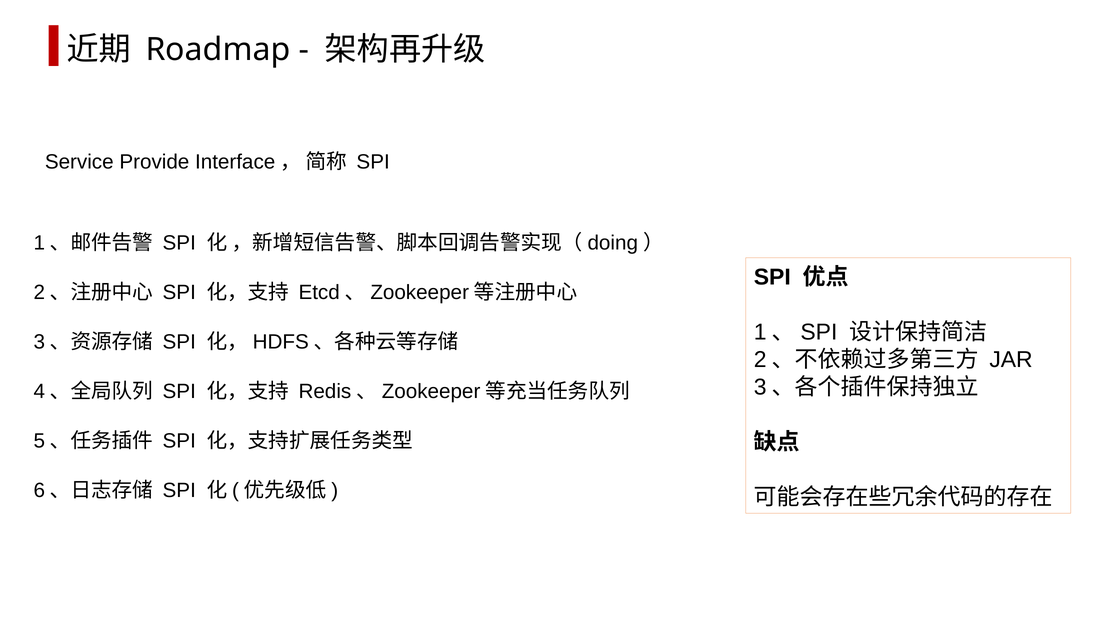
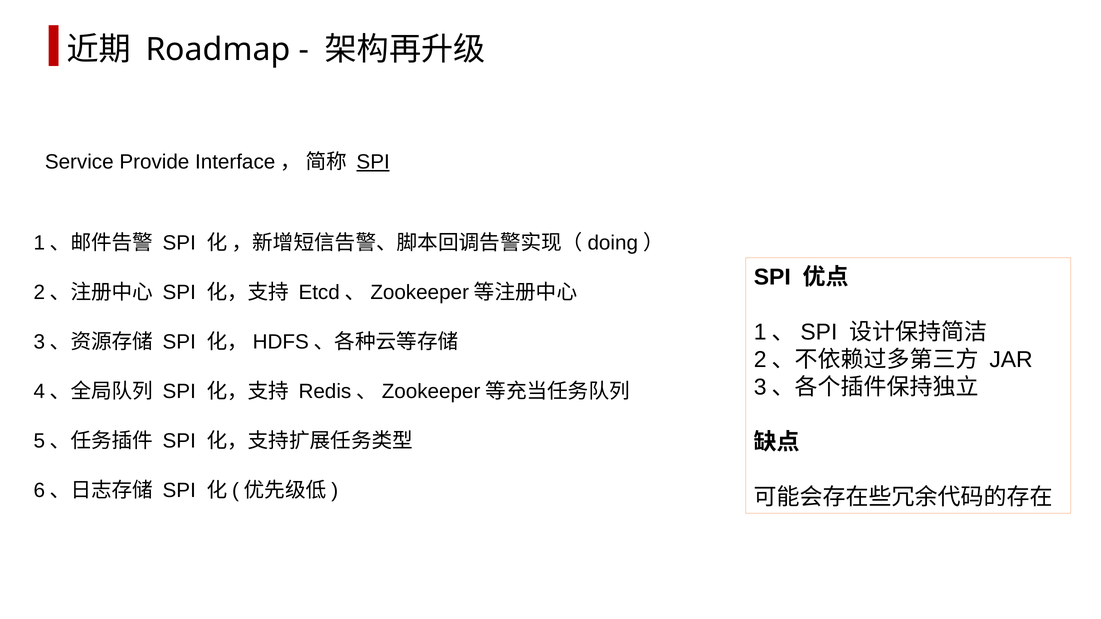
SPI underline: none -> present (373, 162)
